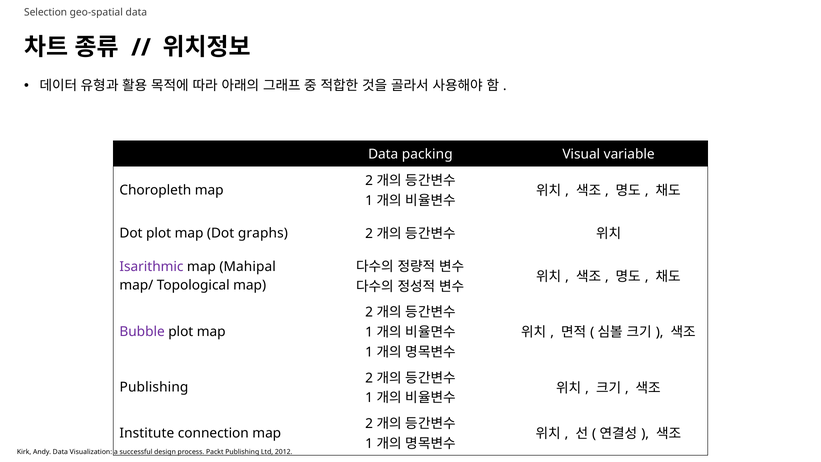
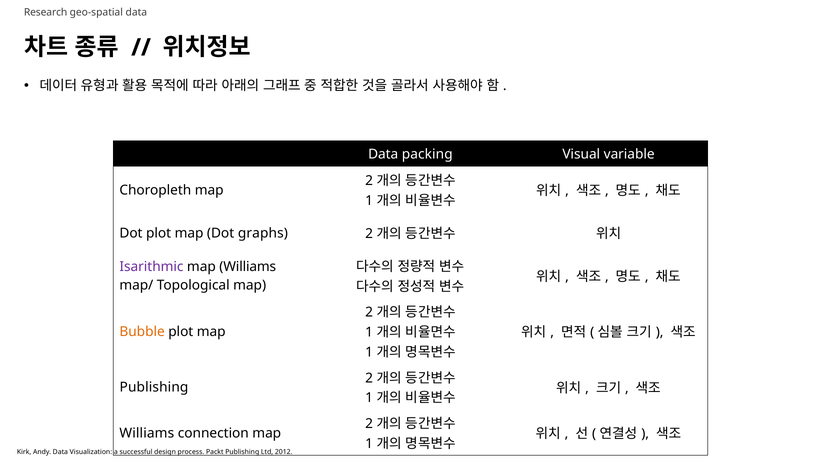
Selection: Selection -> Research (46, 12)
map Mahipal: Mahipal -> Williams (248, 267)
Bubble colour: purple -> orange (142, 332)
Institute: Institute -> Williams (147, 433)
